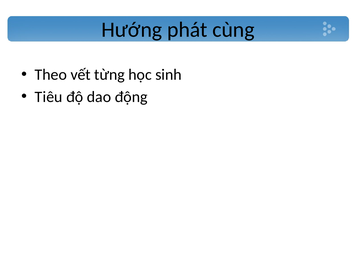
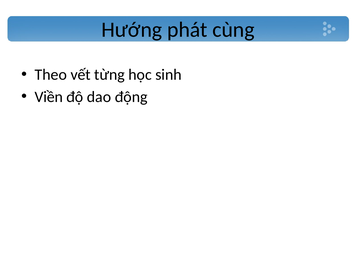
Tiêu: Tiêu -> Viền (49, 97)
